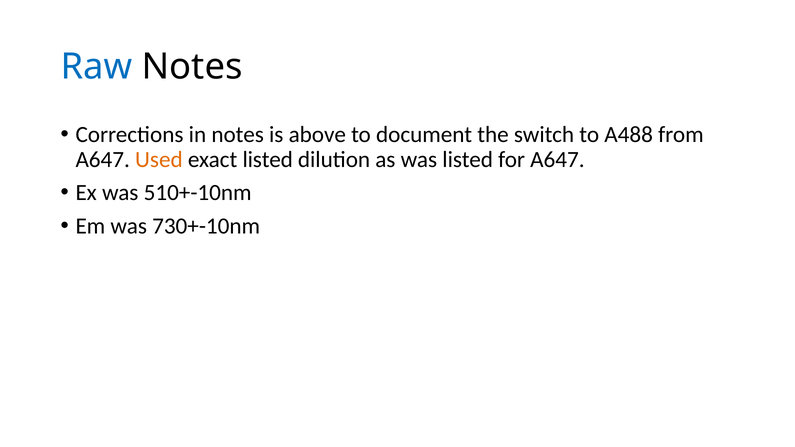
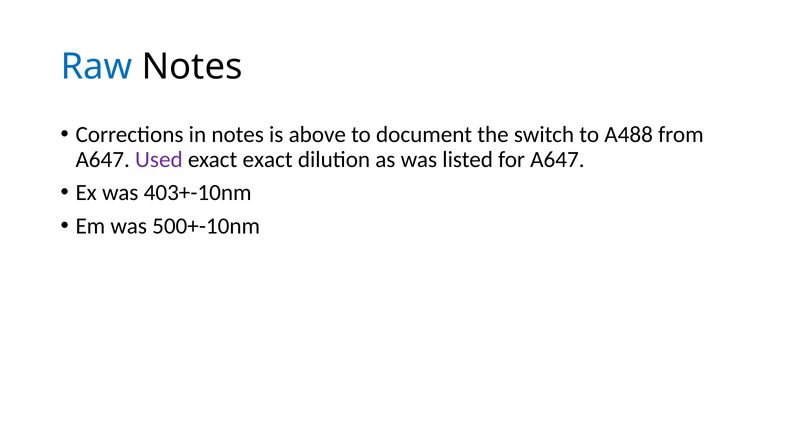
Used colour: orange -> purple (159, 159)
exact listed: listed -> exact (268, 159)
510+-10nm: 510+-10nm -> 403+-10nm (198, 193)
730+-10nm: 730+-10nm -> 500+-10nm (206, 226)
